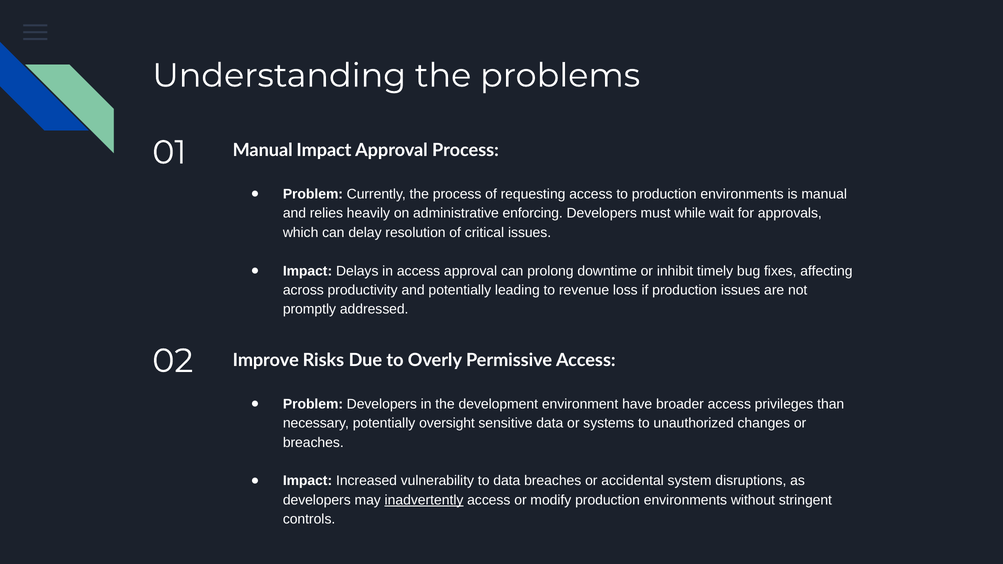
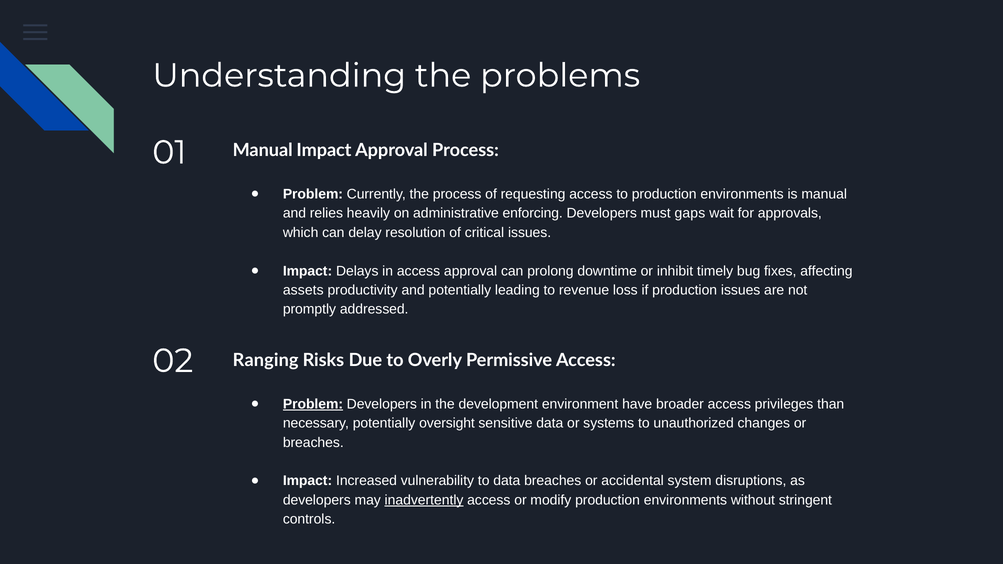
while: while -> gaps (690, 213)
across: across -> assets (303, 290)
Improve: Improve -> Ranging (266, 360)
Problem underline: none -> present (313, 404)
